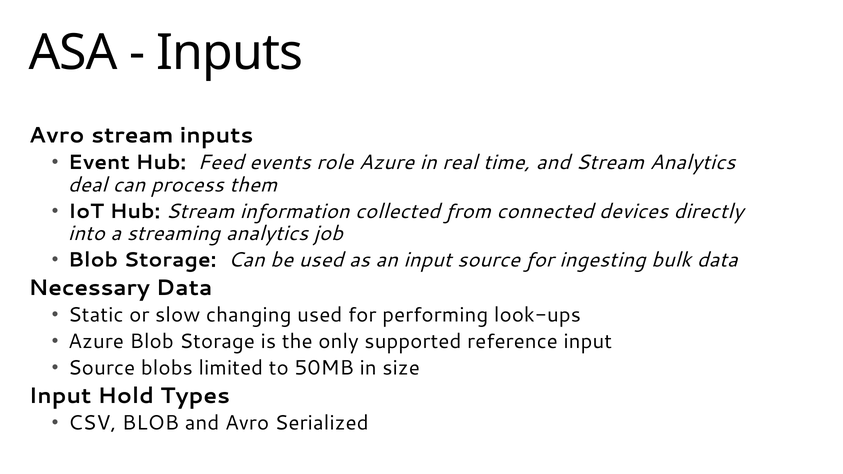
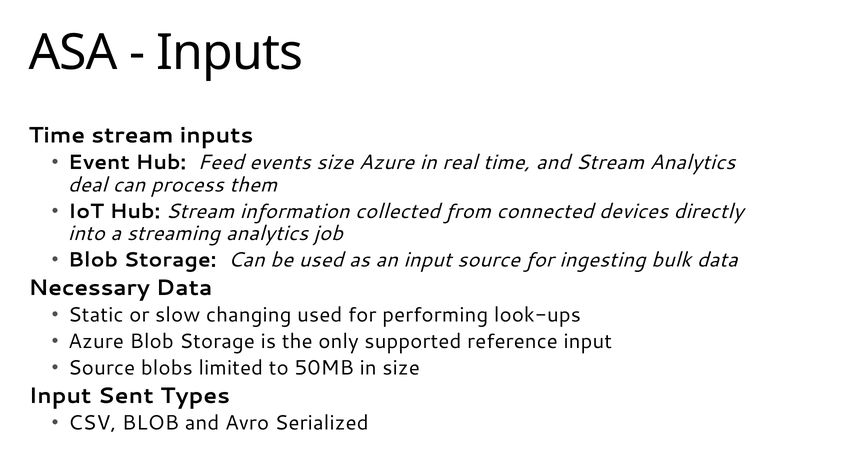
Avro: Avro -> Time (57, 135)
events role: role -> size (335, 163)
Hold: Hold -> Sent (126, 396)
